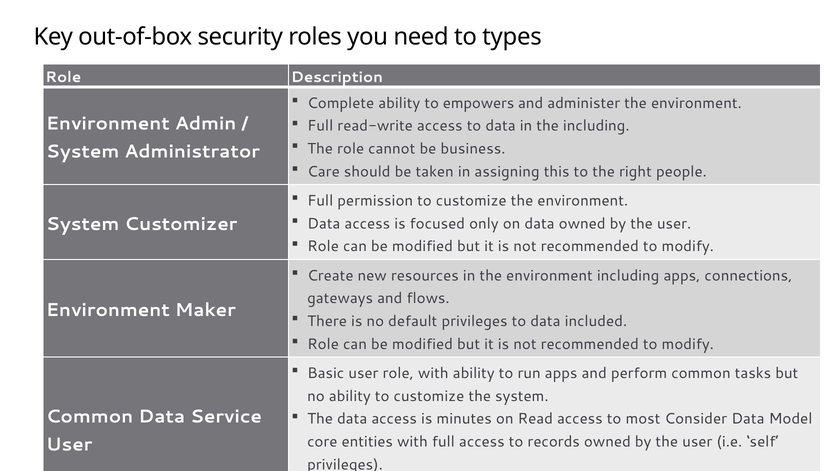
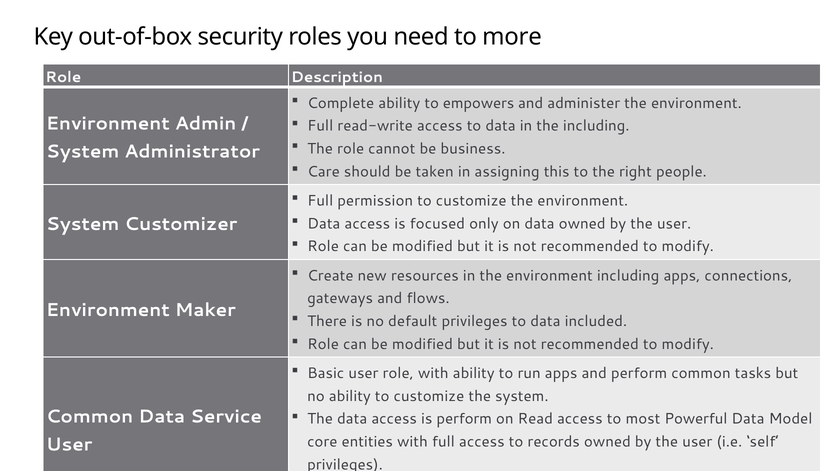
types: types -> more (512, 37)
is minutes: minutes -> perform (464, 419)
Consider: Consider -> Powerful (696, 419)
